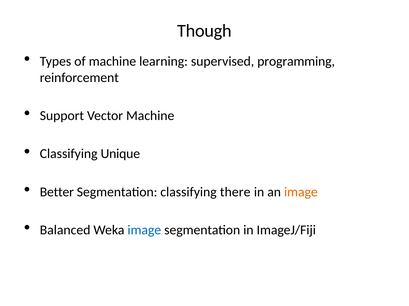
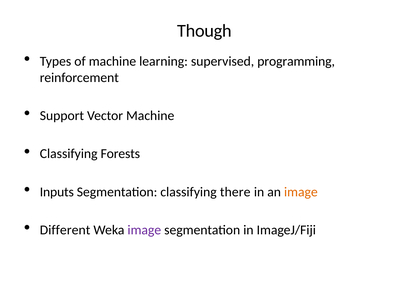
Unique: Unique -> Forests (120, 154)
Better: Better -> Inputs (57, 192)
Balanced: Balanced -> Different (65, 230)
image colour: blue -> purple (144, 230)
